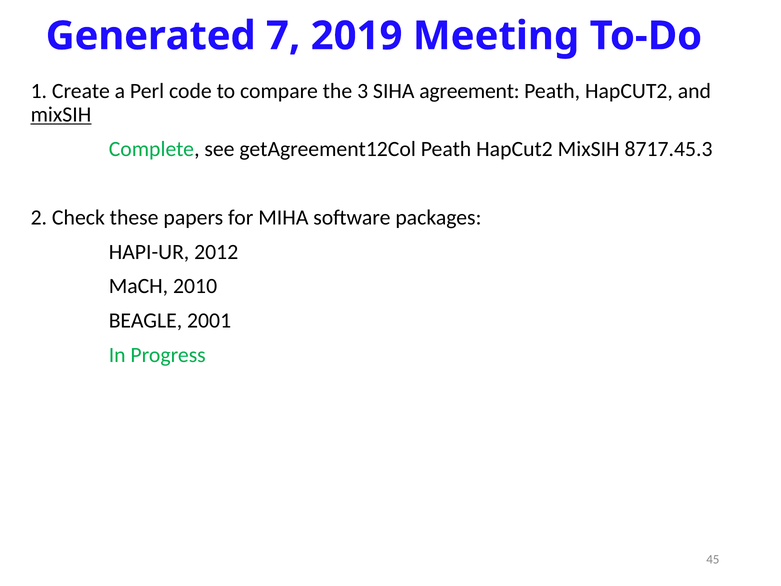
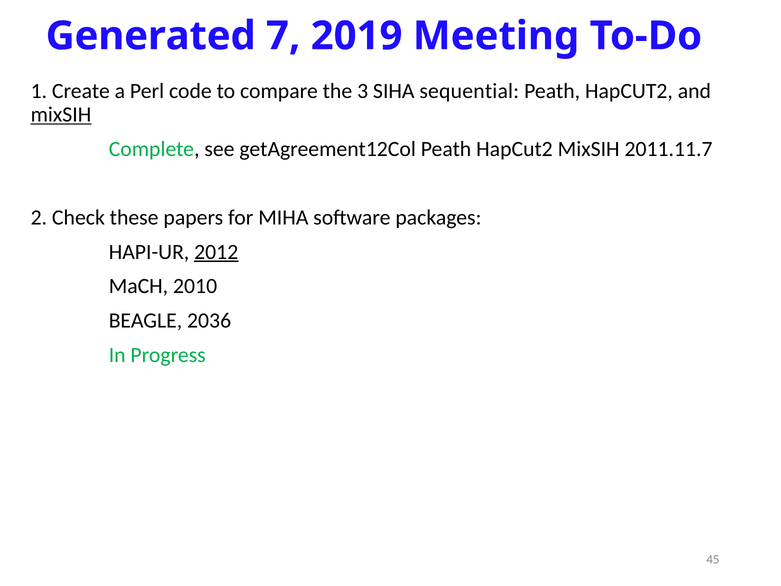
agreement: agreement -> sequential (469, 91)
8717.45.3: 8717.45.3 -> 2011.11.7 (669, 149)
2012 underline: none -> present (216, 252)
2001: 2001 -> 2036 (209, 320)
